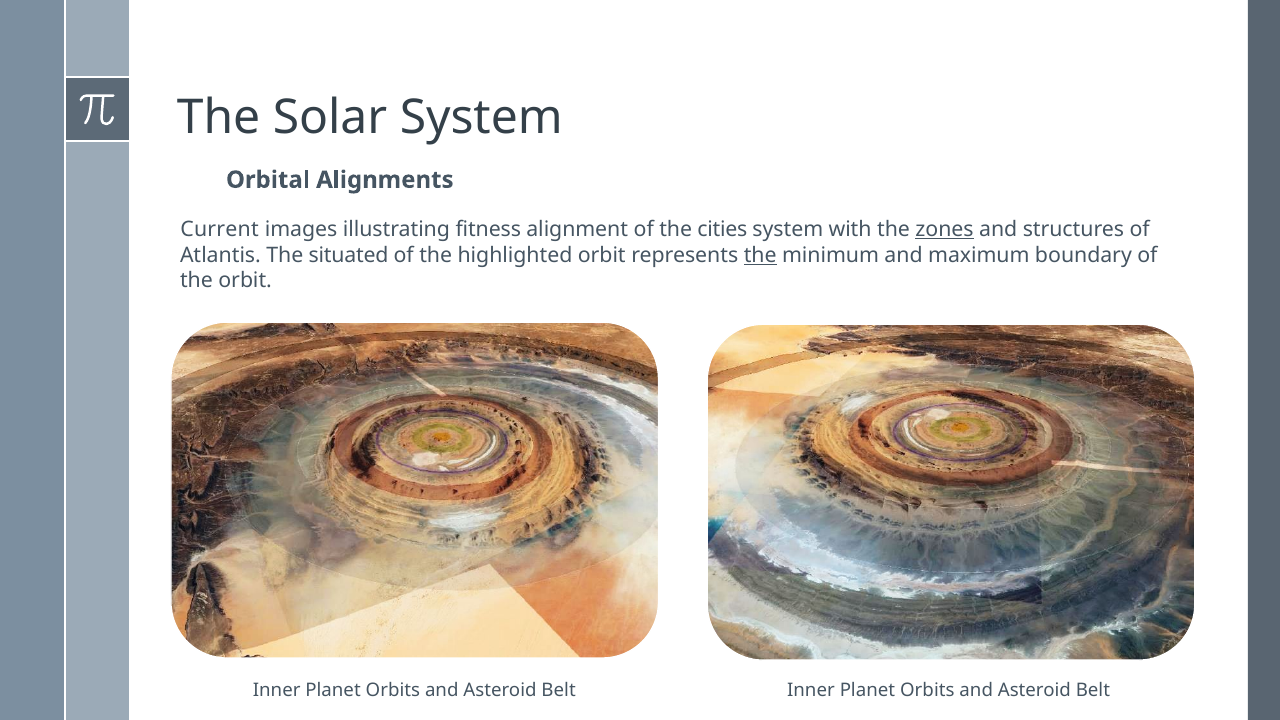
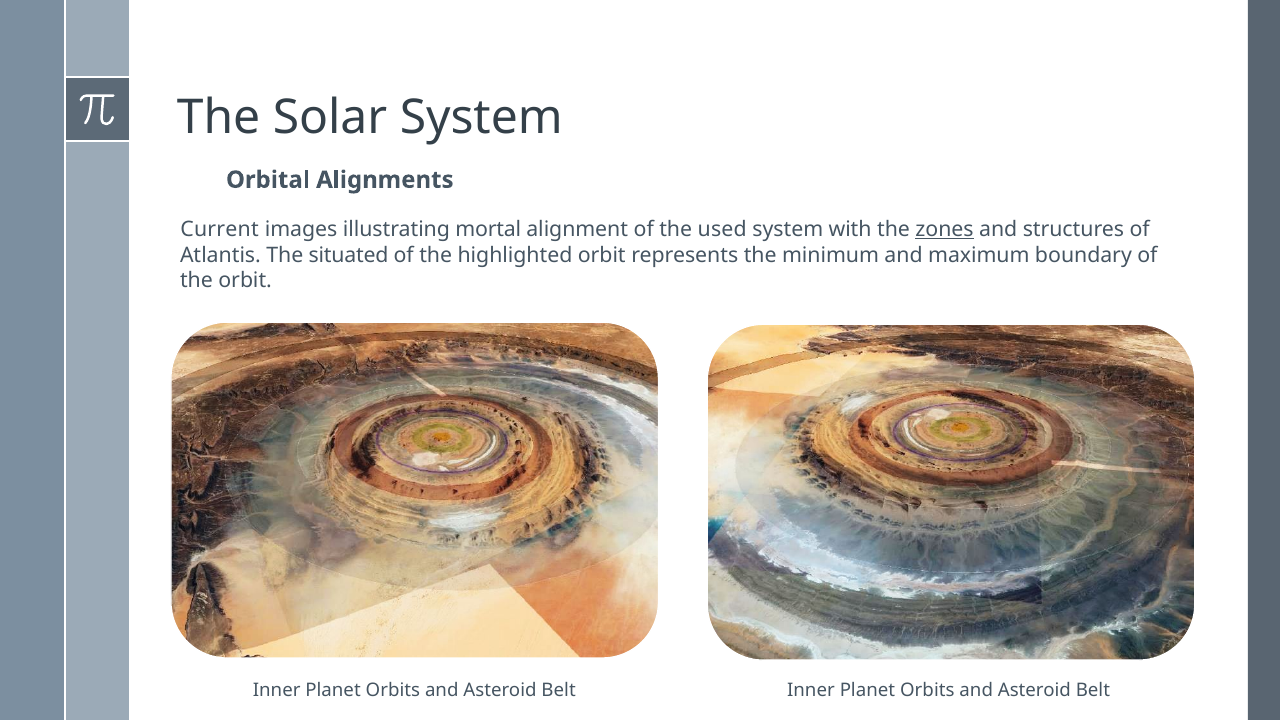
fitness: fitness -> mortal (488, 230)
cities: cities -> used (722, 230)
the underline: present -> none (760, 255)
